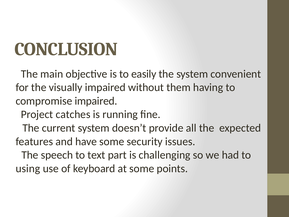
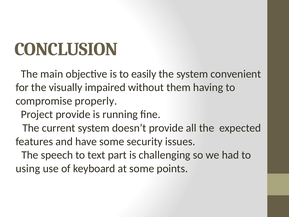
compromise impaired: impaired -> properly (96, 101)
Project catches: catches -> provide (73, 114)
